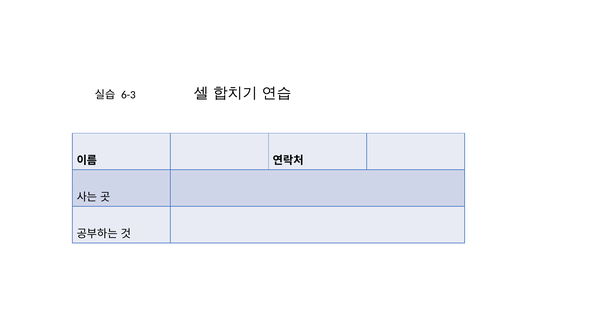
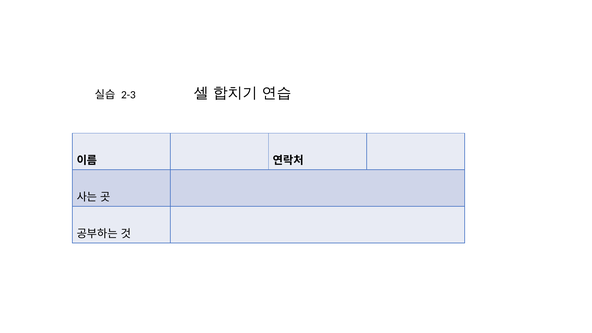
6-3: 6-3 -> 2-3 (128, 95)
